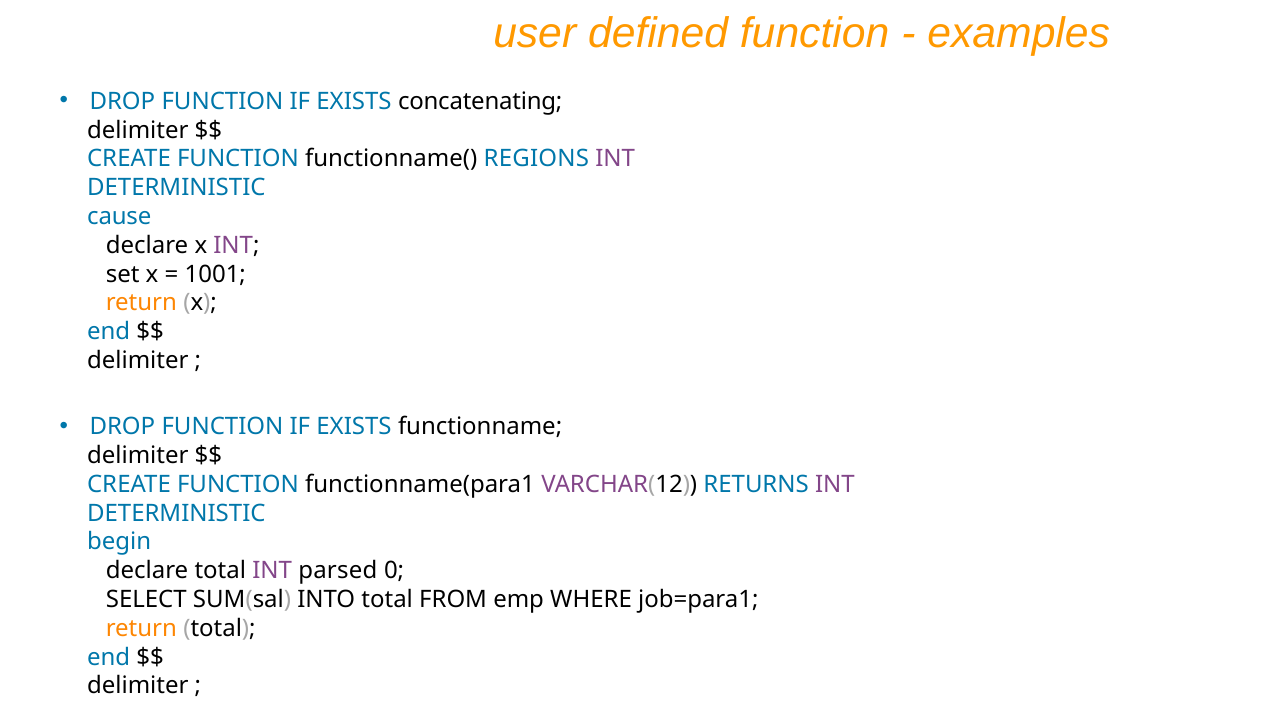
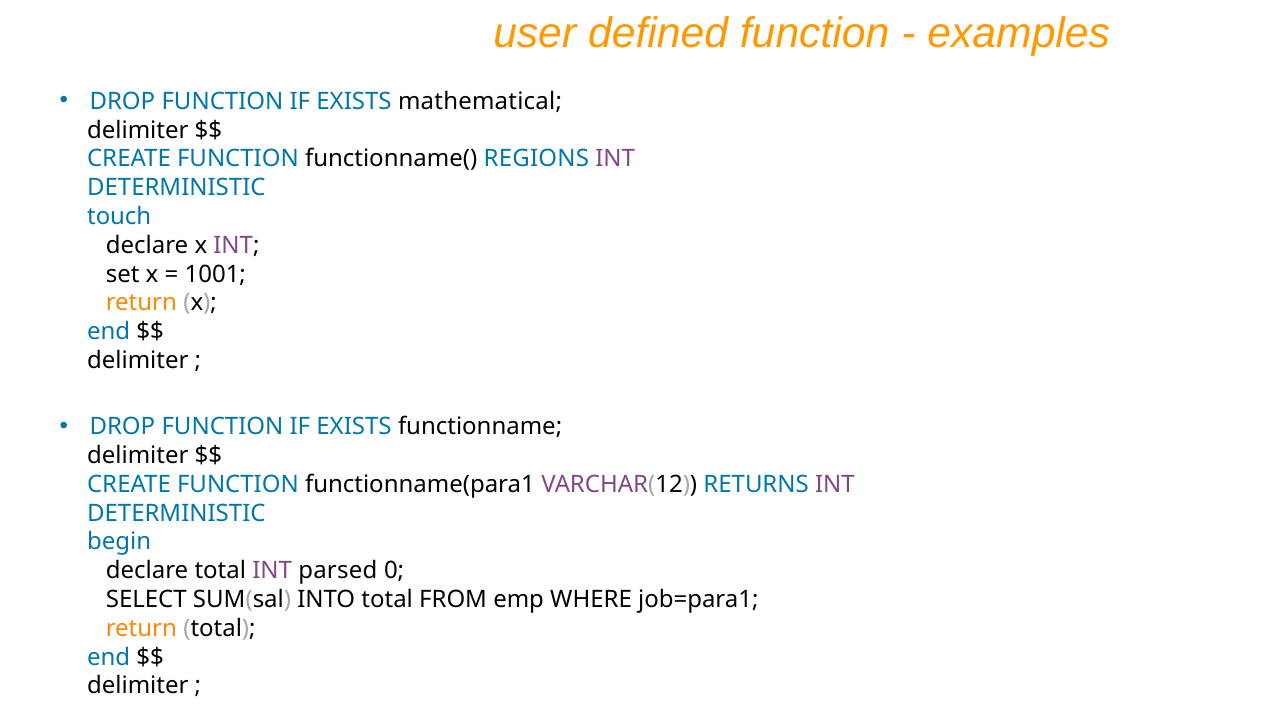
concatenating: concatenating -> mathematical (480, 101)
cause: cause -> touch (119, 217)
